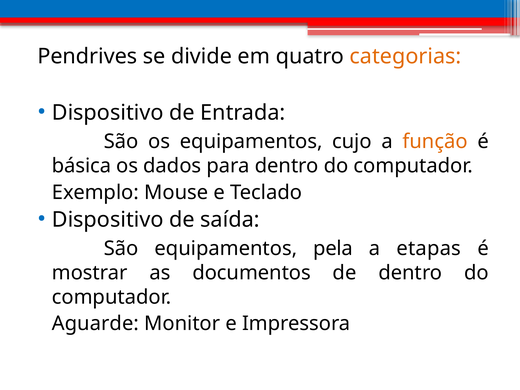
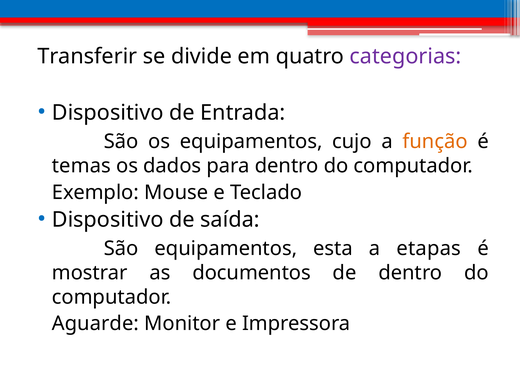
Pendrives: Pendrives -> Transferir (87, 56)
categorias colour: orange -> purple (406, 56)
básica: básica -> temas (81, 166)
pela: pela -> esta (333, 248)
